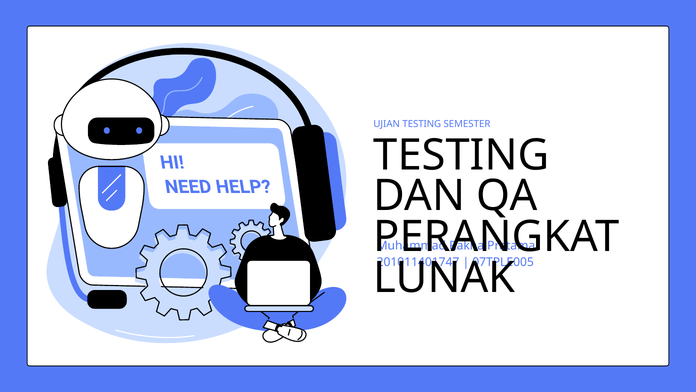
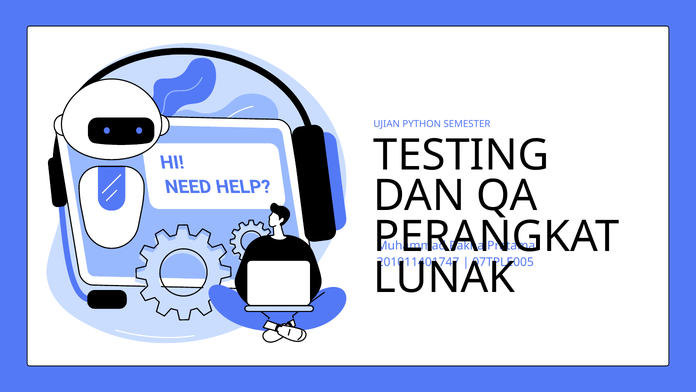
UJIAN TESTING: TESTING -> PYTHON (422, 124)
